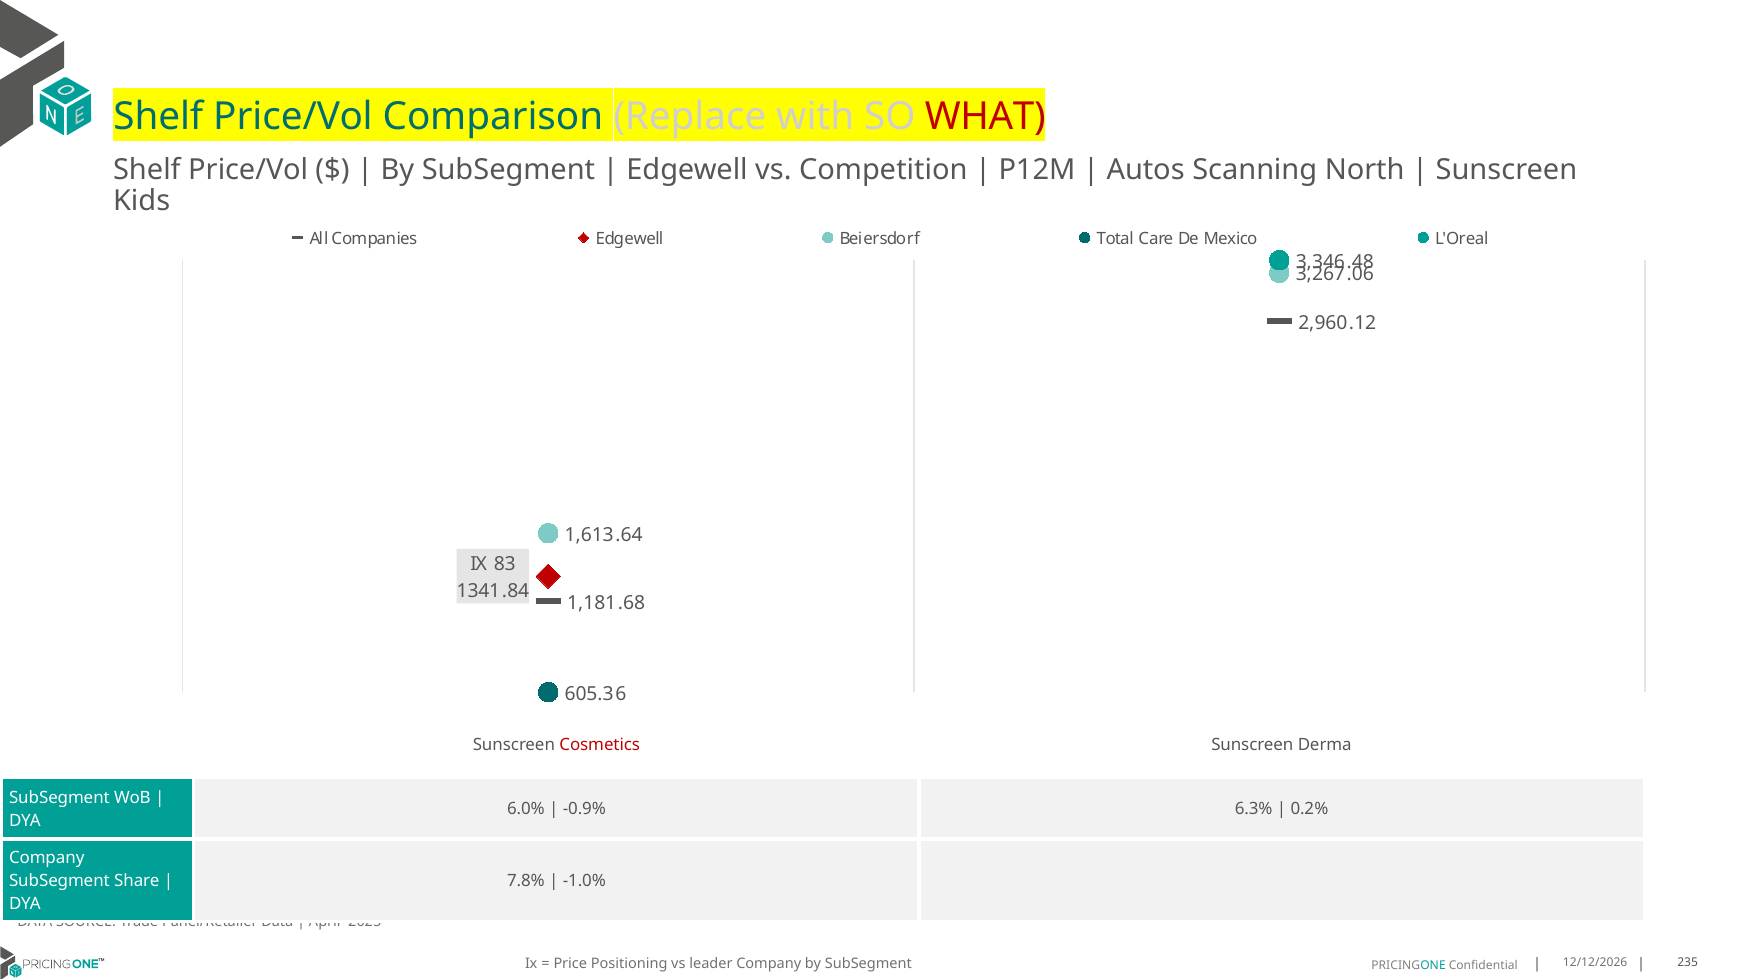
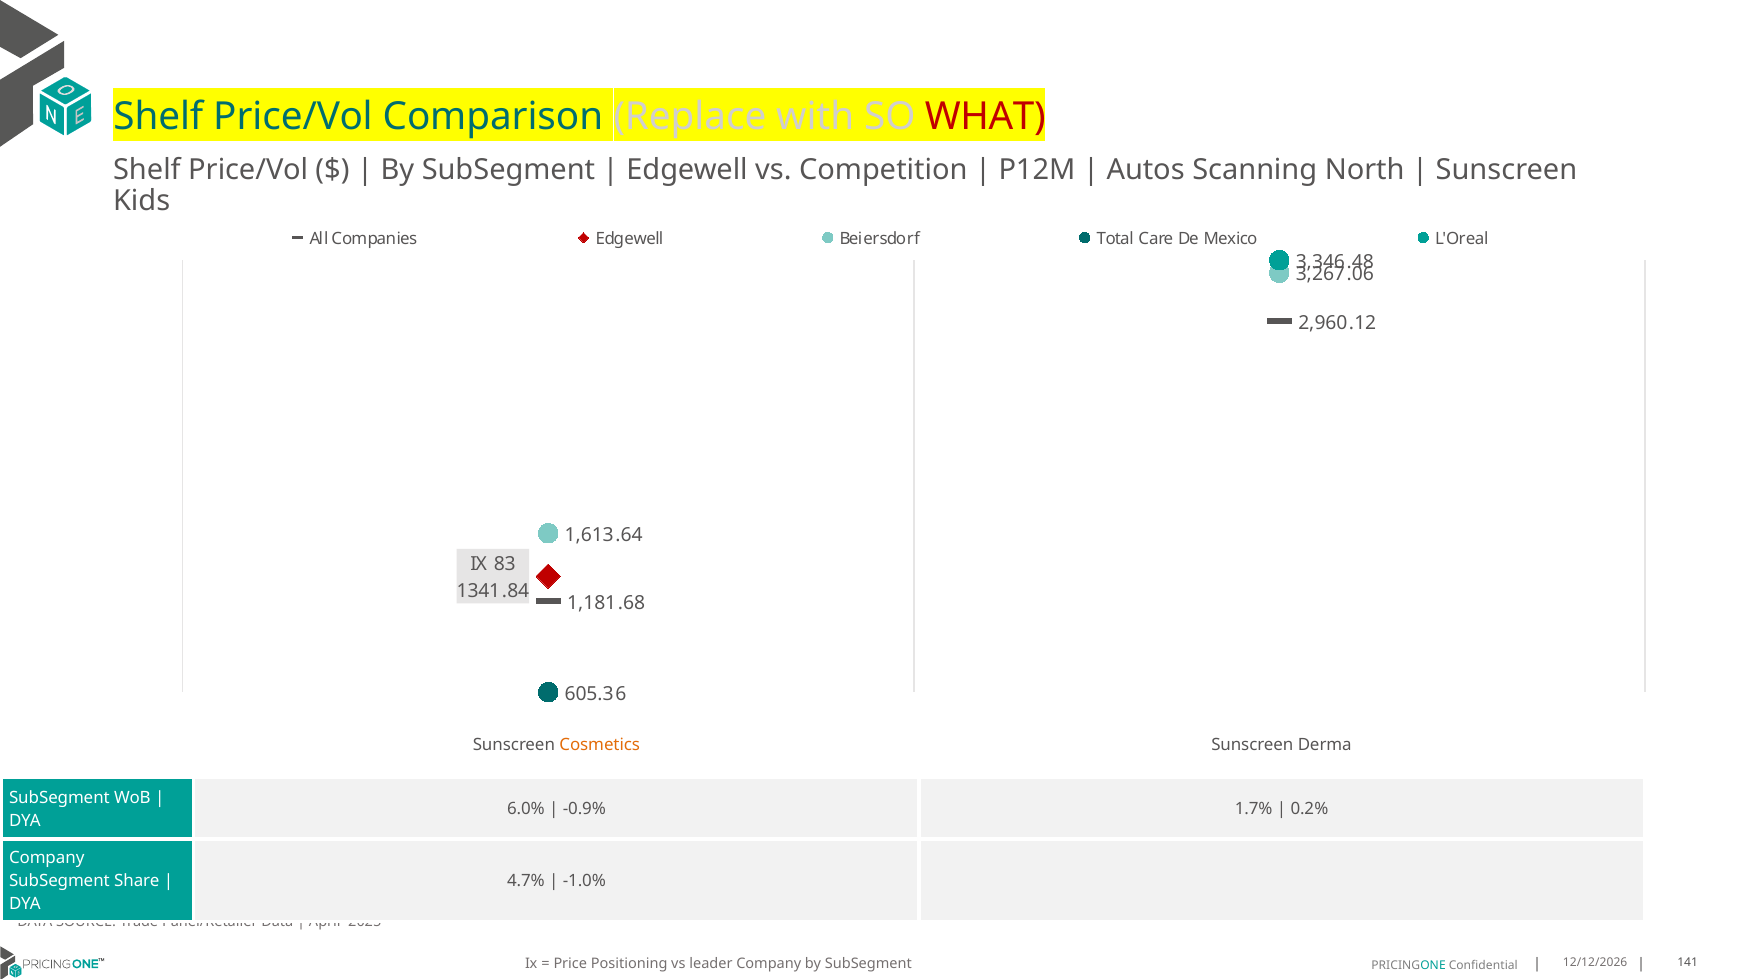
Cosmetics colour: red -> orange (600, 745)
6.3%: 6.3% -> 1.7% (1254, 809)
7.8%: 7.8% -> 4.7% (526, 881)
235: 235 -> 141 (1688, 963)
